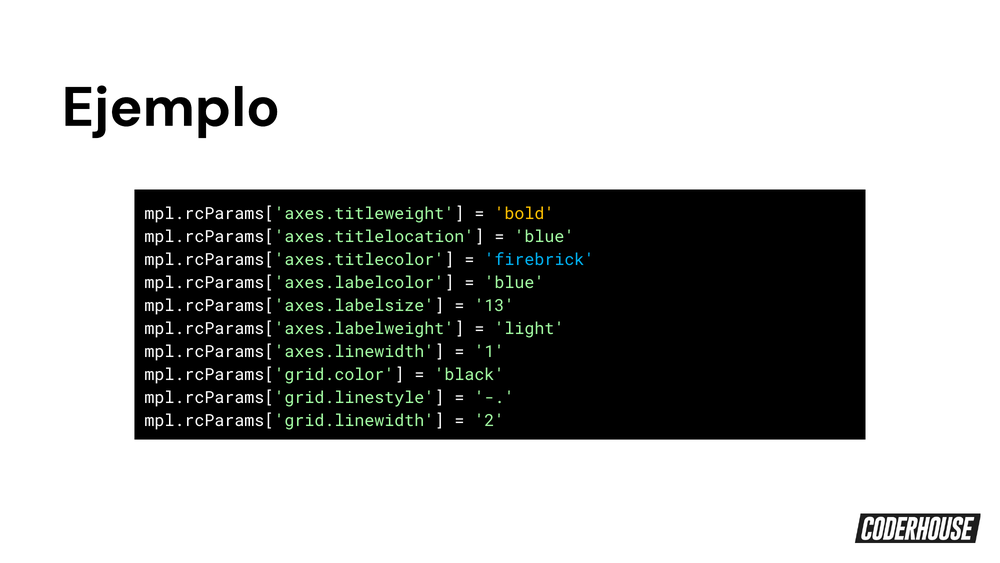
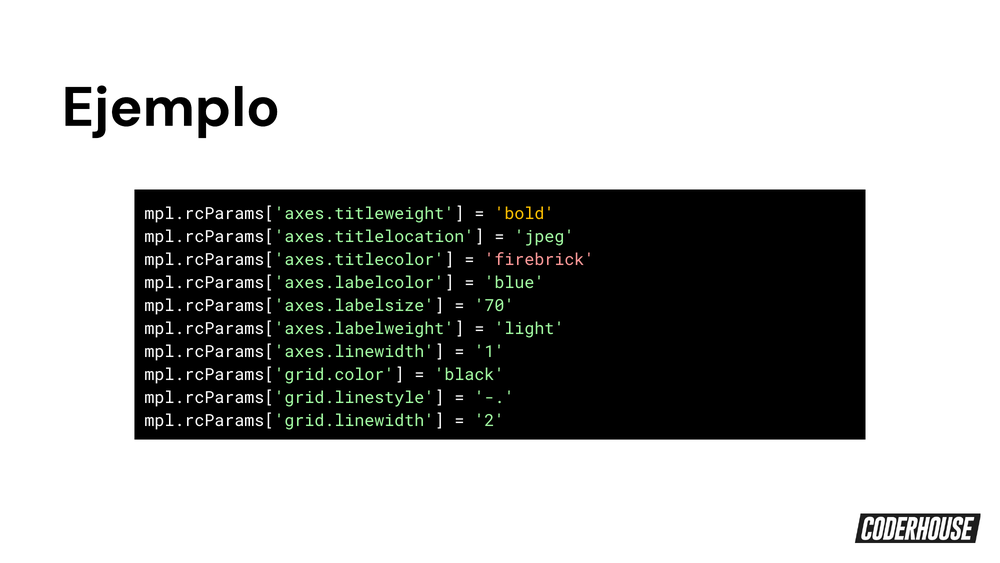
blue: blue -> jpeg (544, 236)
firebrick colour: light blue -> pink (539, 259)
13: 13 -> 70 (494, 305)
